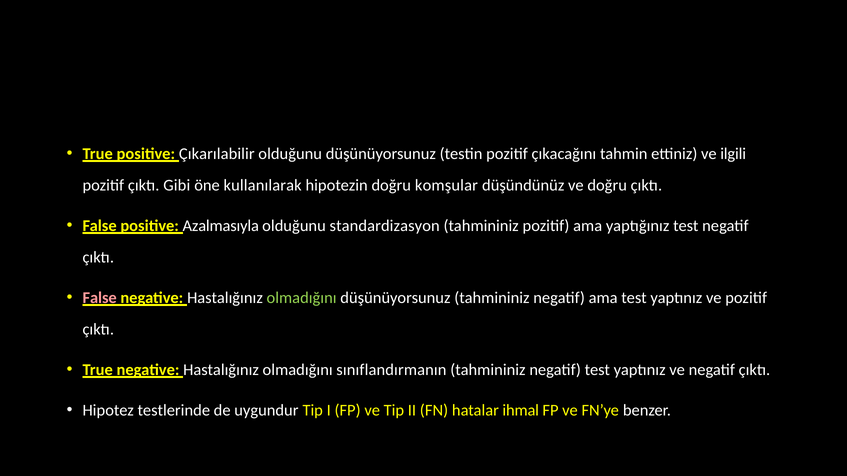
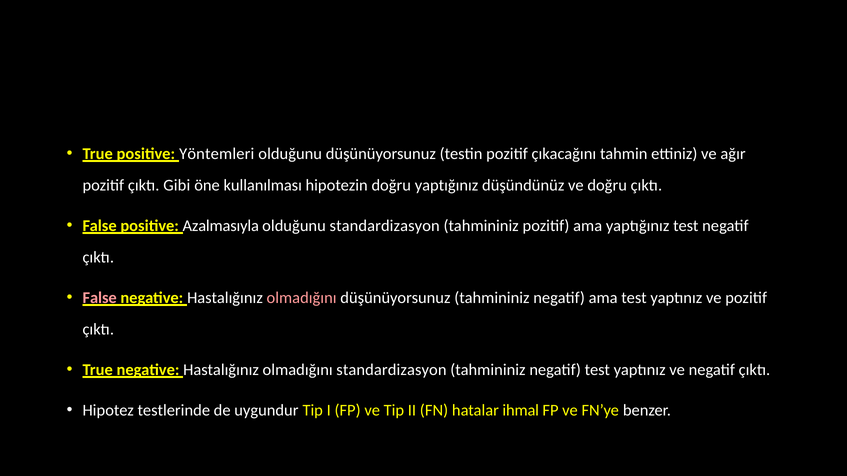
Çıkarılabilir: Çıkarılabilir -> Yöntemleri (217, 154)
ilgili: ilgili -> ağır (733, 154)
kullanılarak: kullanılarak -> kullanılması (263, 186)
doğru komşular: komşular -> yaptığınız (447, 186)
olmadığını colour: light green -> pink (302, 298)
olmadığını sınıflandırmanın: sınıflandırmanın -> standardizasyon (391, 370)
